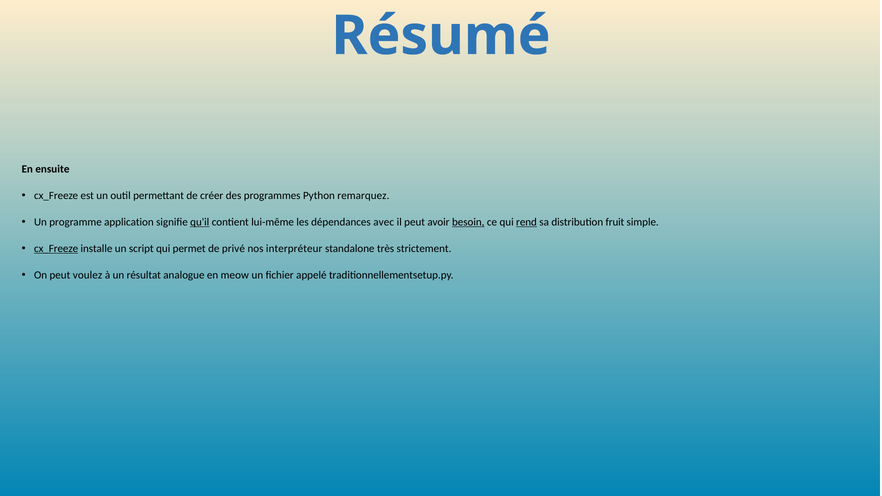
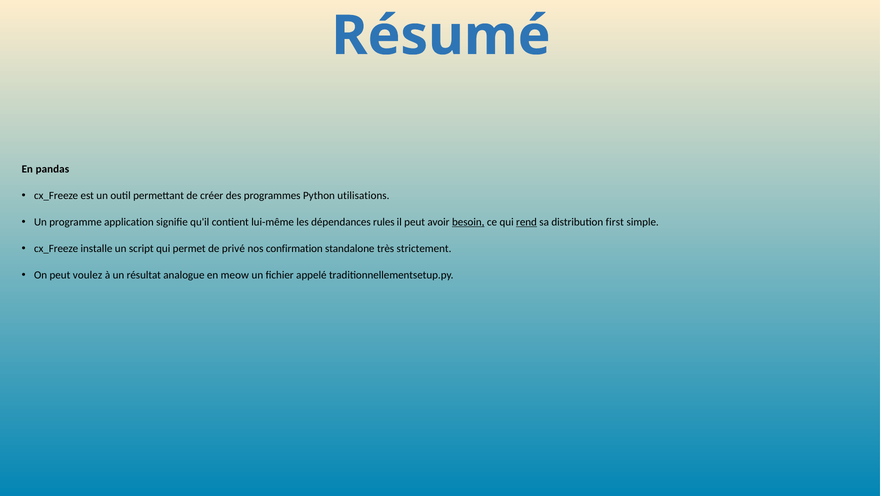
ensuite: ensuite -> pandas (52, 169)
remarquez: remarquez -> utilisations (363, 196)
qu'il underline: present -> none (200, 222)
avec: avec -> rules (384, 222)
fruit: fruit -> first (615, 222)
cx_Freeze underline: present -> none (56, 249)
interpréteur: interpréteur -> confirmation (294, 249)
